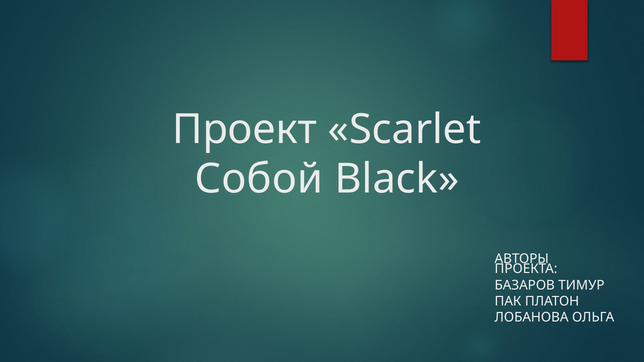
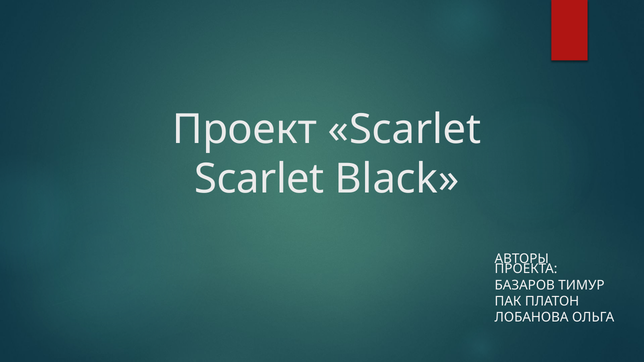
Собой: Собой -> Scarlet (259, 179)
